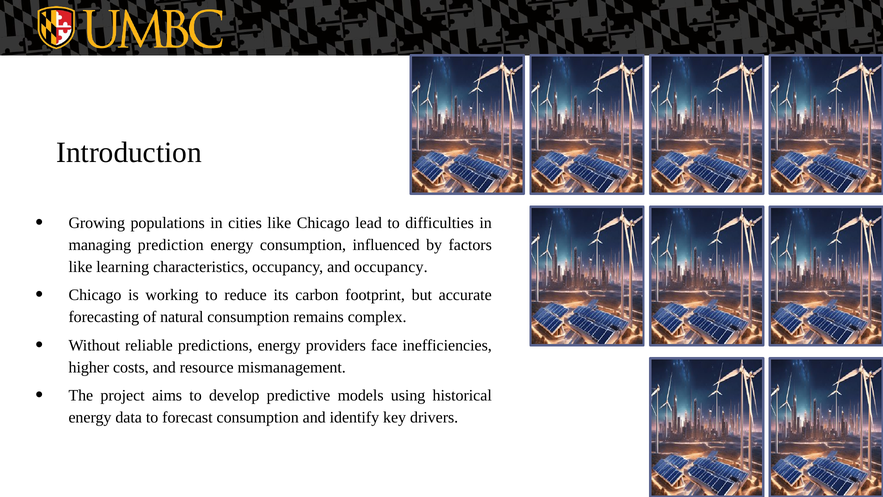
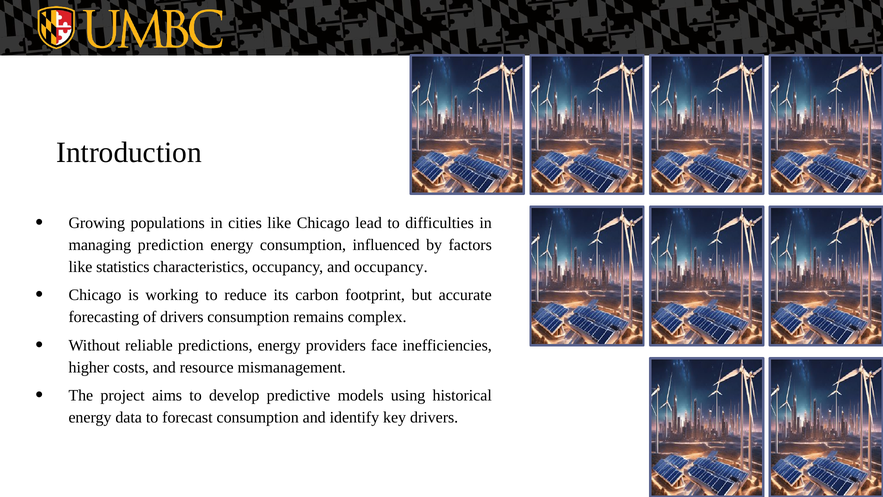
learning: learning -> statistics (123, 267)
of natural: natural -> drivers (182, 317)
